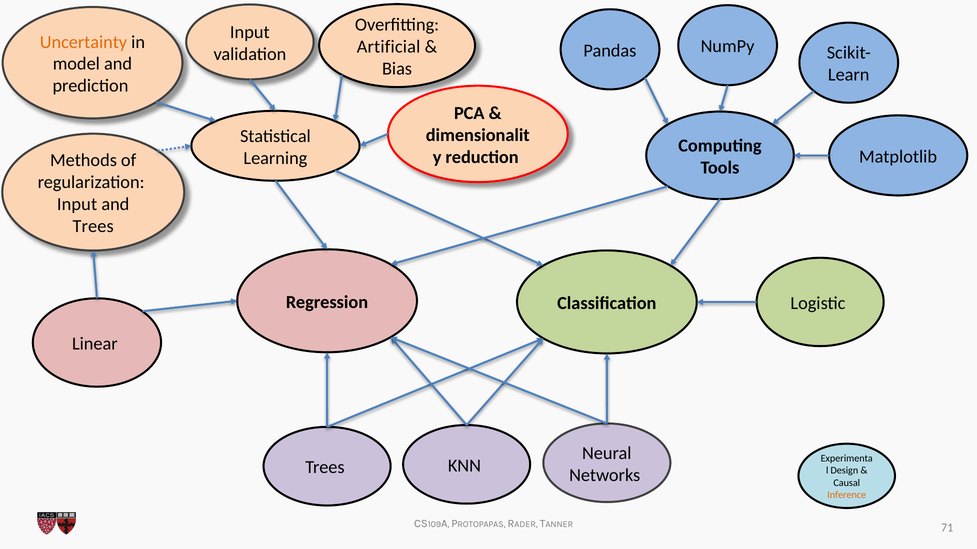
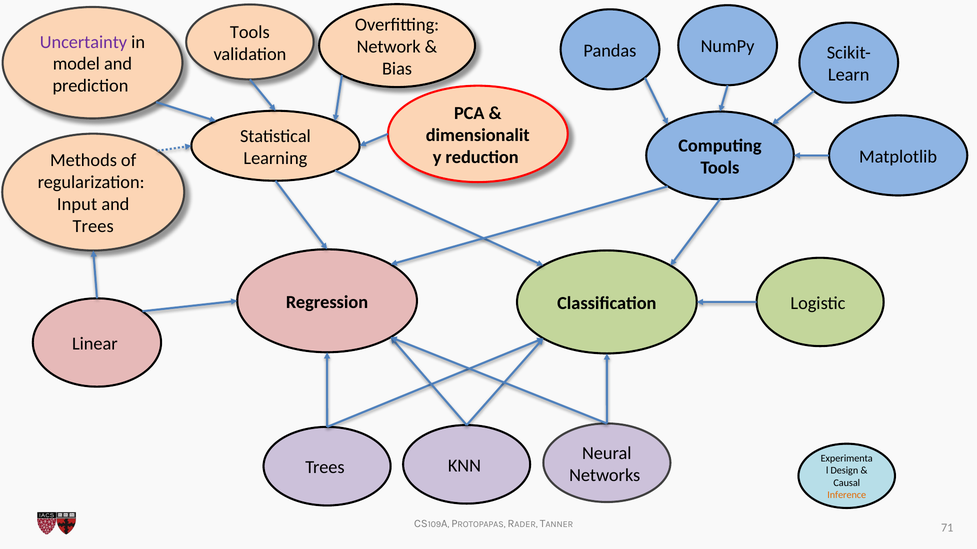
Input: Input -> Tools (250, 32)
Uncertainty colour: orange -> purple (83, 42)
Artificial: Artificial -> Network (389, 47)
